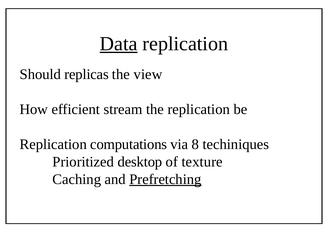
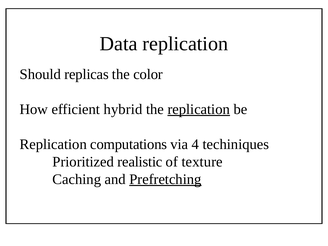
Data underline: present -> none (119, 44)
view: view -> color (148, 74)
stream: stream -> hybrid (123, 109)
replication underline: none -> present (199, 109)
8: 8 -> 4 (195, 144)
desktop: desktop -> realistic (140, 162)
